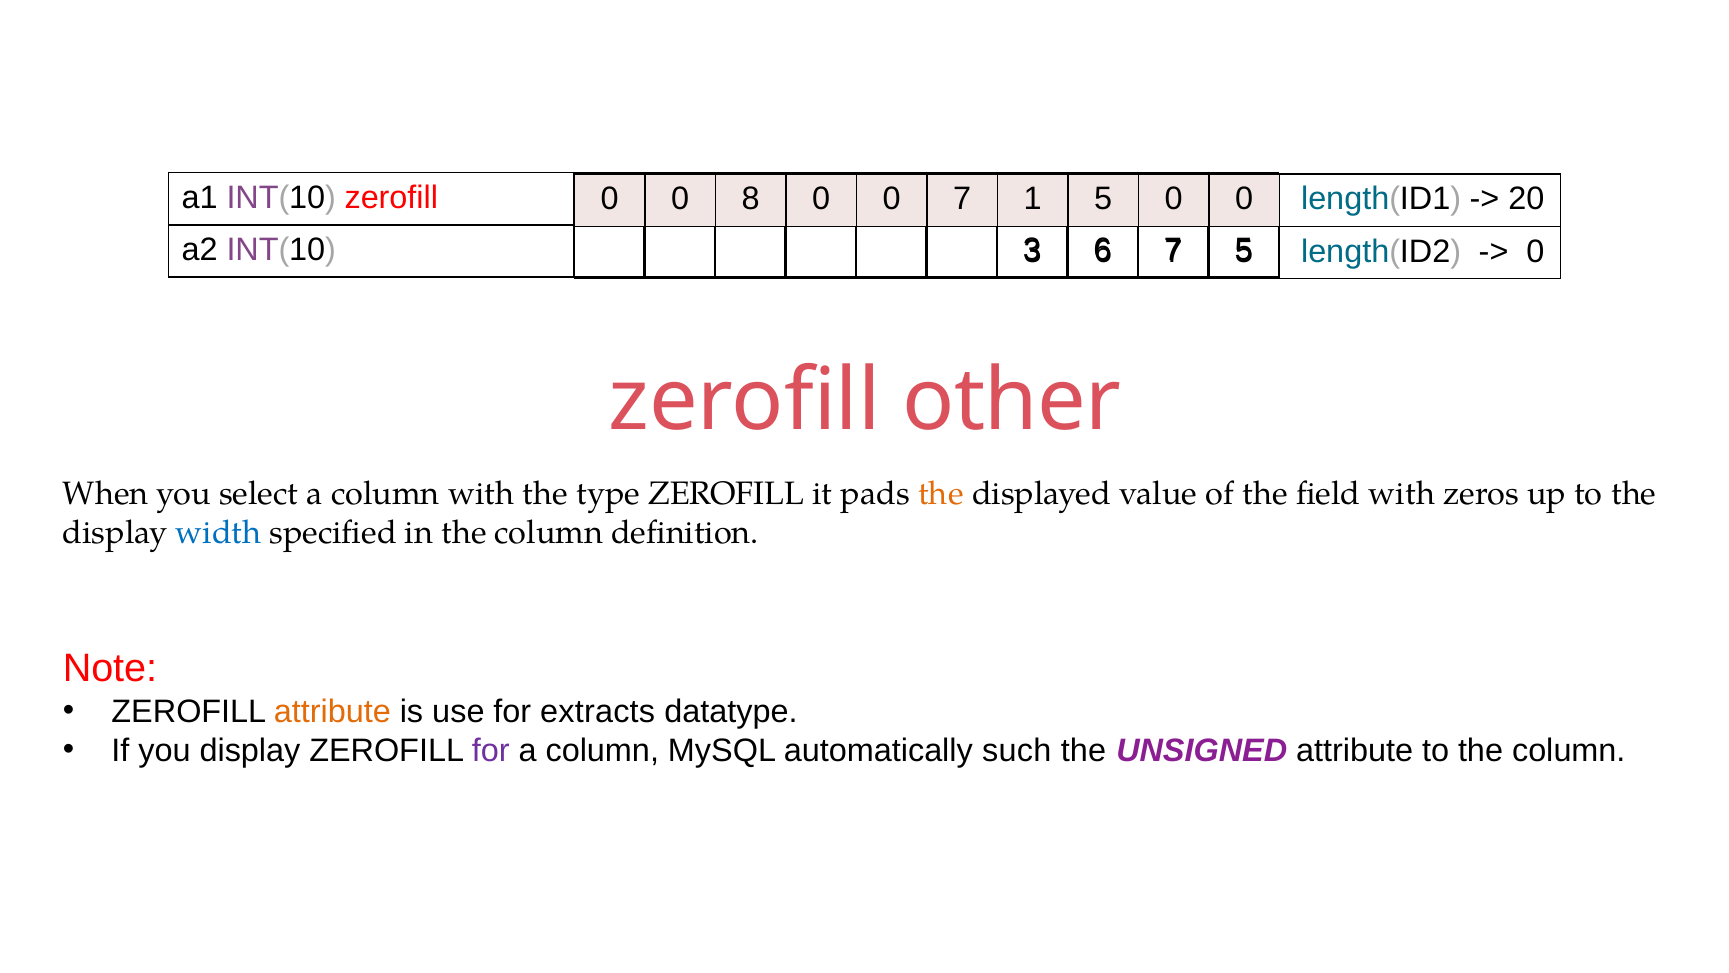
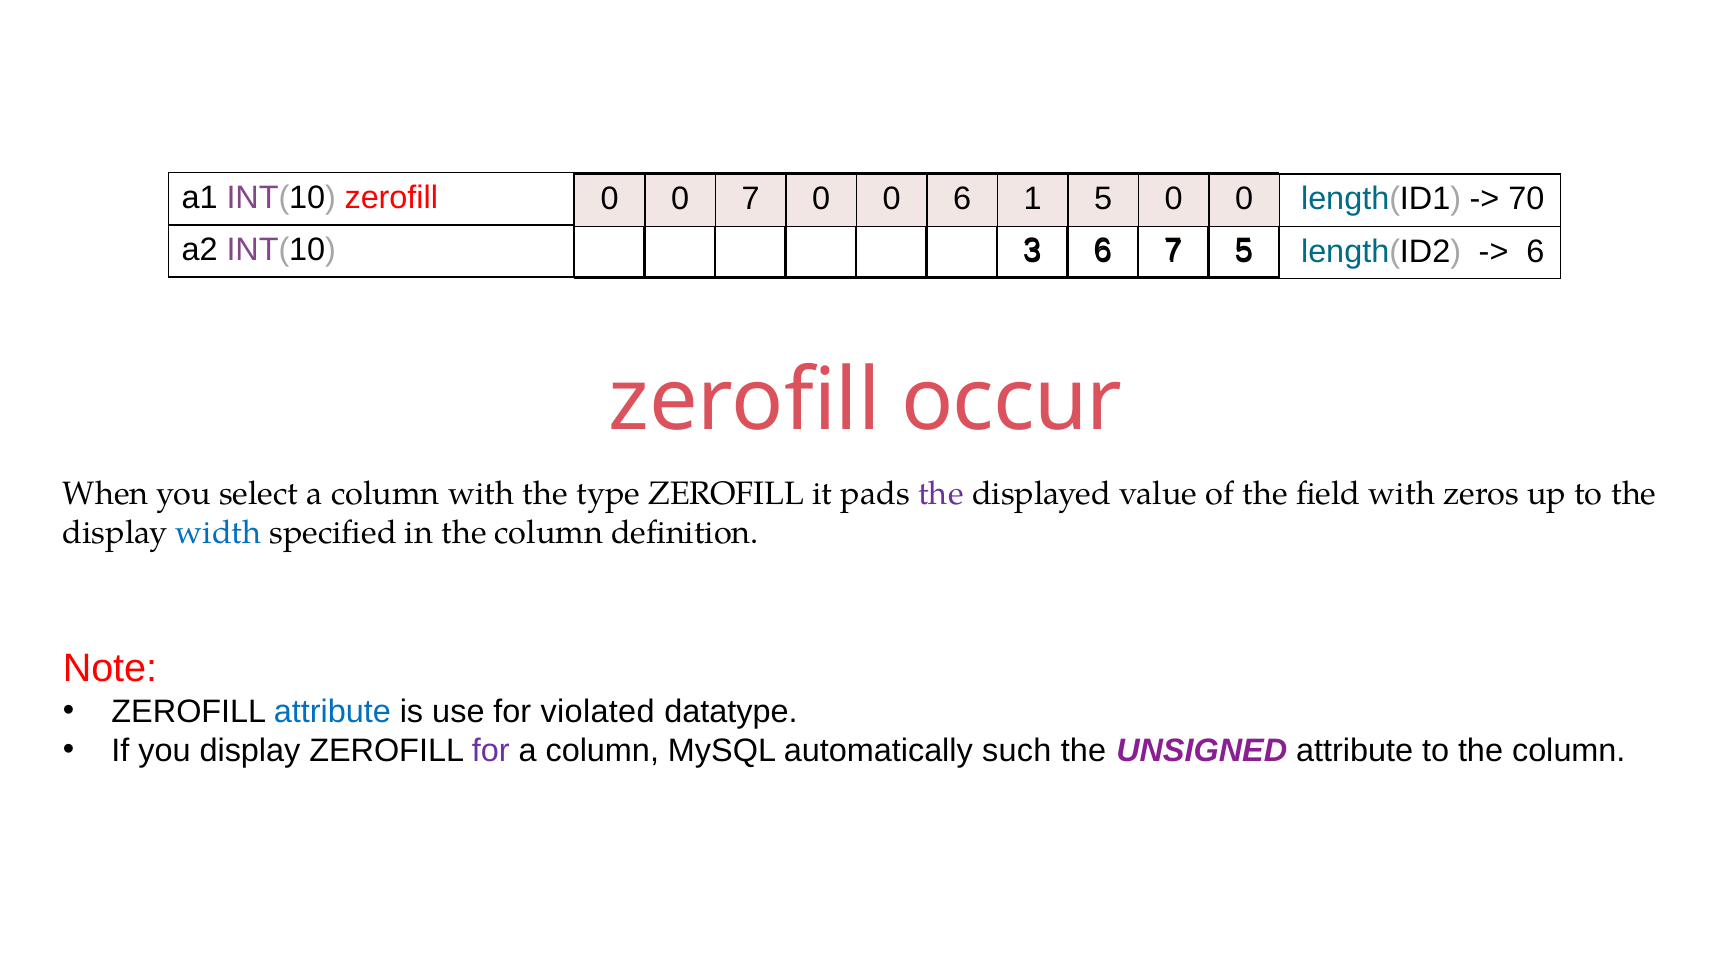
0 8: 8 -> 7 (751, 199)
0 7: 7 -> 6 (962, 199)
20: 20 -> 70 (1526, 199)
0: 0 -> 6 (1535, 252)
other: other -> occur (1012, 400)
the colour: orange -> purple (941, 494)
attribute colour: orange -> blue (332, 711)
extracts: extracts -> violated (598, 711)
